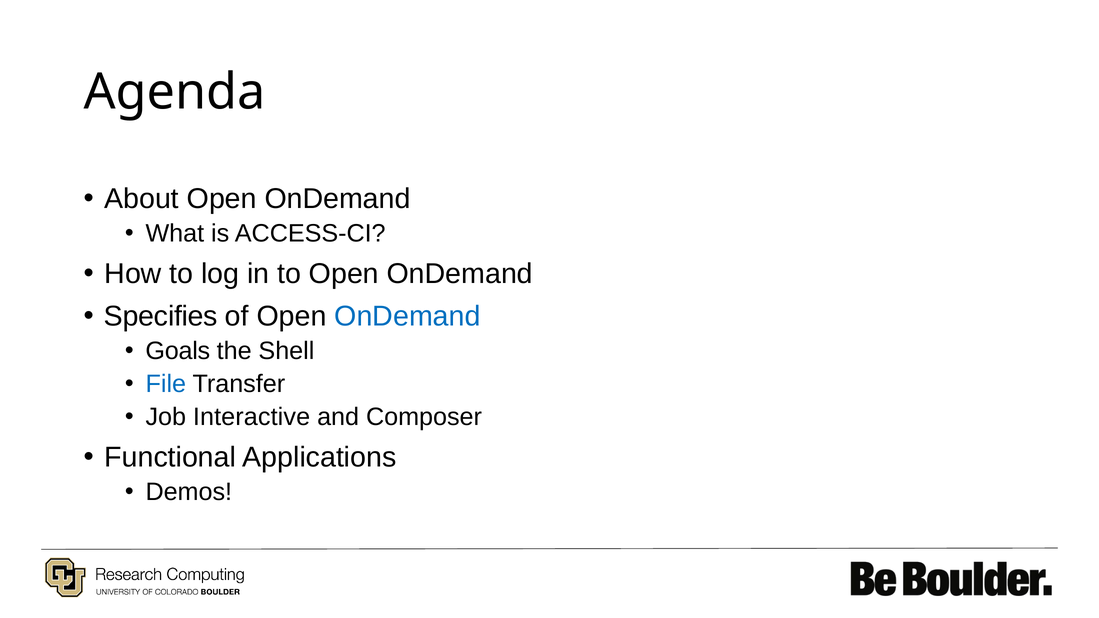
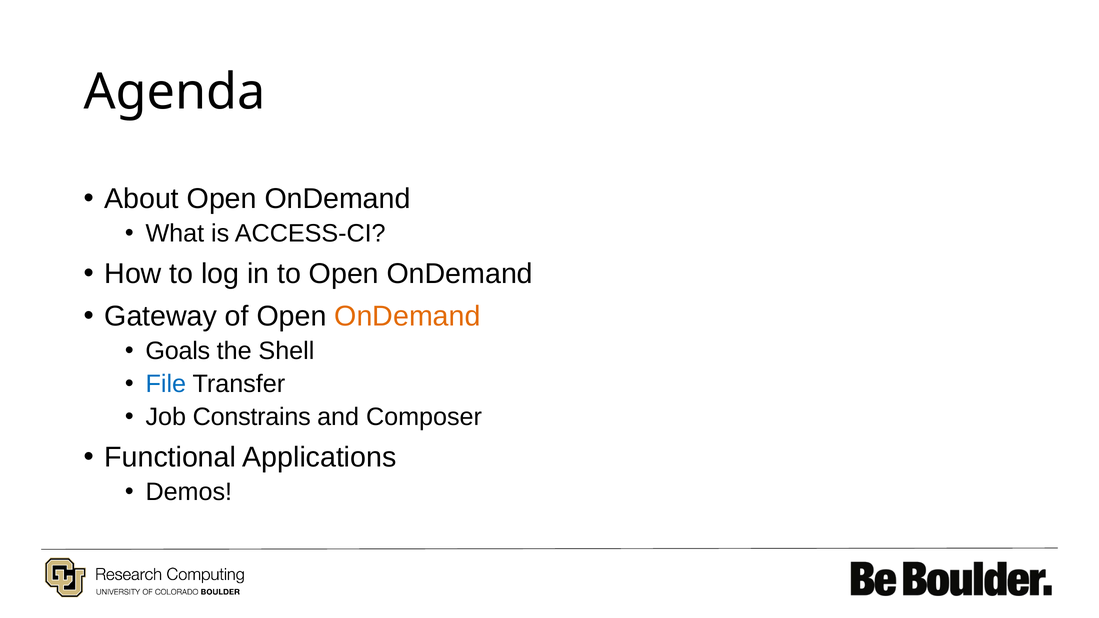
Specifies: Specifies -> Gateway (161, 316)
OnDemand colour: blue -> orange (407, 316)
Interactive: Interactive -> Constrains (252, 417)
